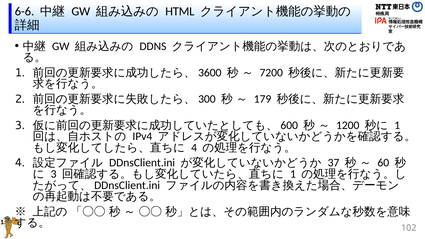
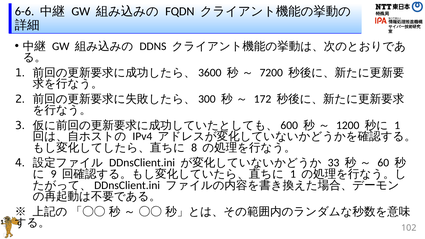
HTML: HTML -> FQDN (180, 12)
179: 179 -> 172 (263, 99)
4: 4 -> 8 (194, 148)
37: 37 -> 33 (334, 163)
3: 3 -> 9 (54, 174)
